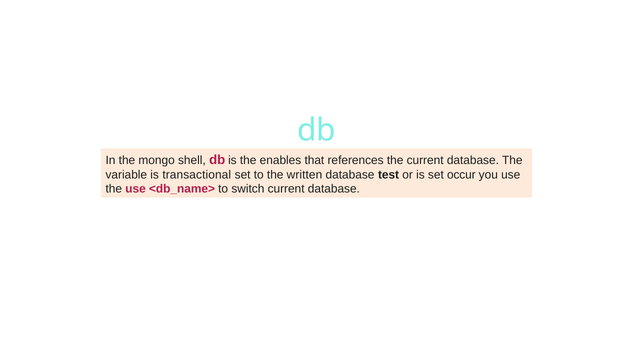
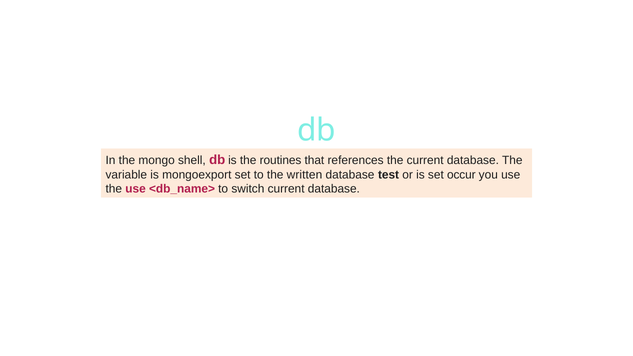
enables: enables -> routines (281, 160)
transactional: transactional -> mongoexport (197, 175)
